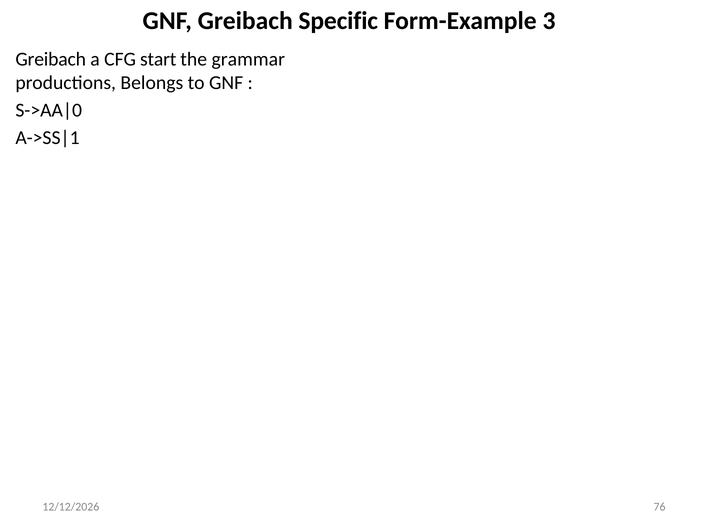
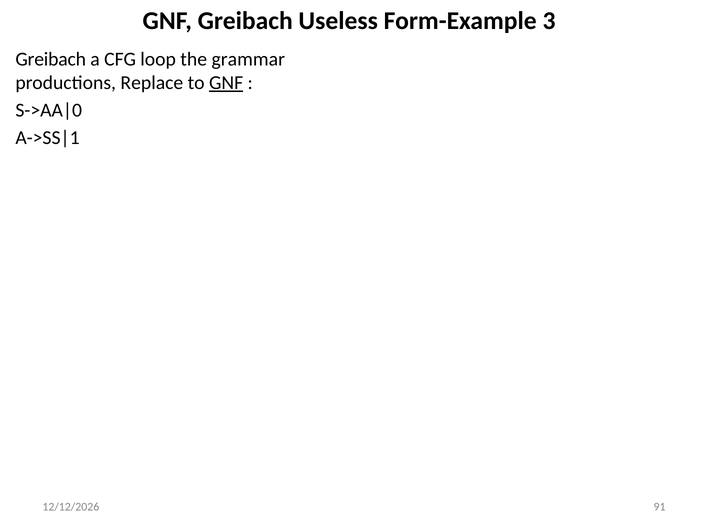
Specific: Specific -> Useless (338, 21)
start: start -> loop (158, 59)
Belongs: Belongs -> Replace (152, 83)
GNF underline: none -> present (226, 83)
76: 76 -> 91 (660, 507)
